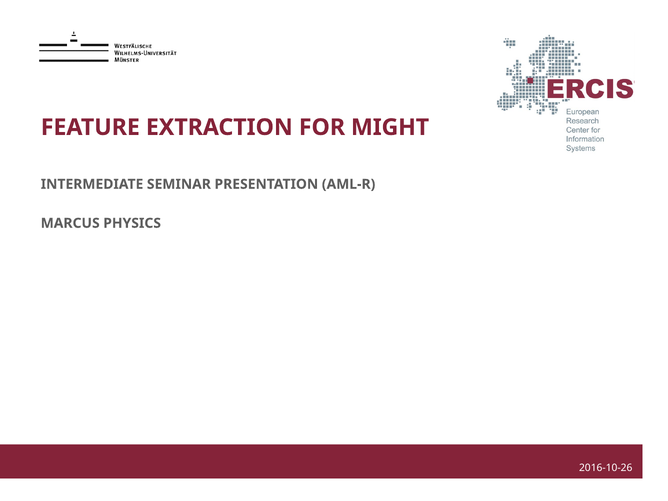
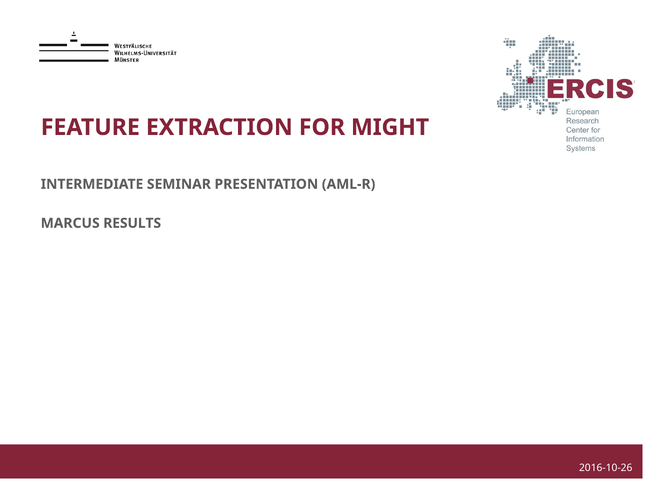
PHYSICS: PHYSICS -> RESULTS (132, 223)
